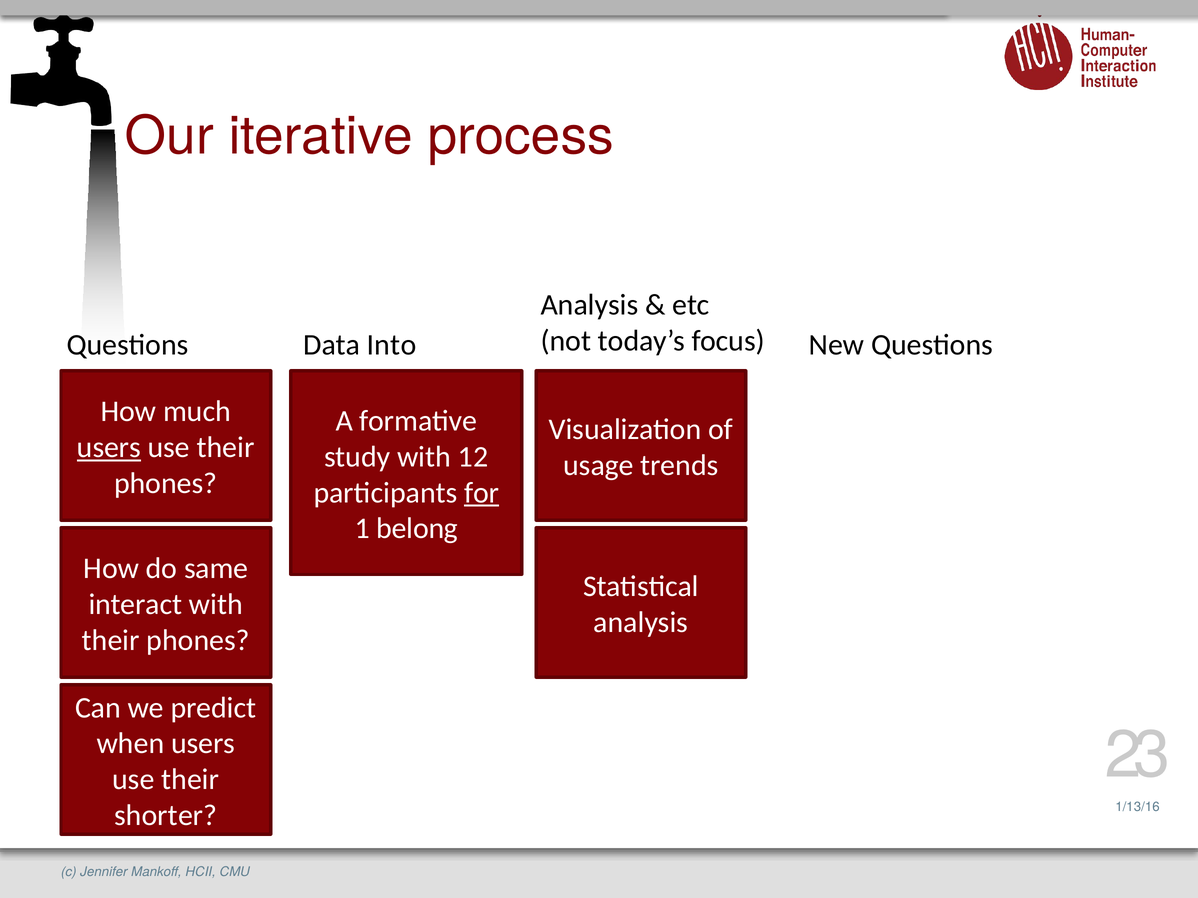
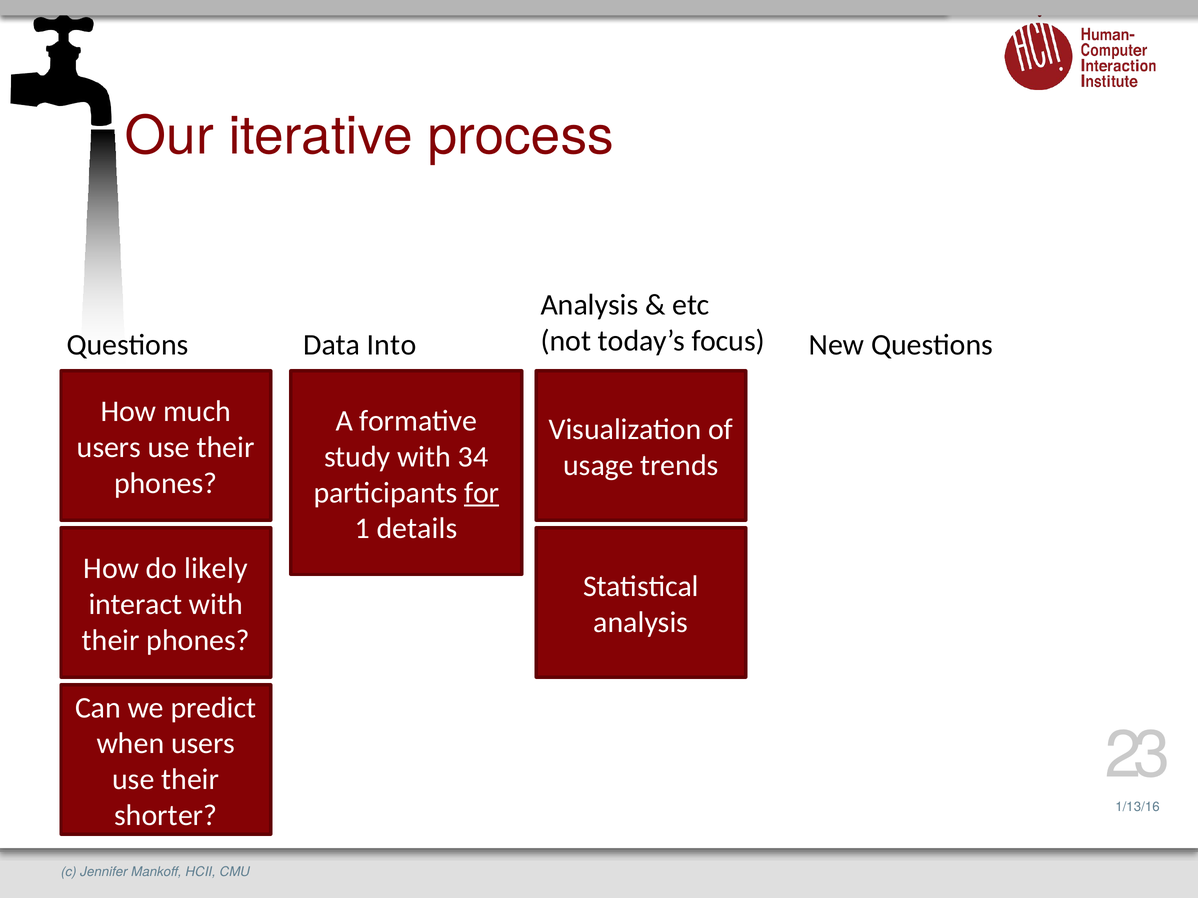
users underline: present -> none (109, 448)
12: 12 -> 34 (473, 457)
belong: belong -> details (417, 529)
same: same -> likely (216, 569)
